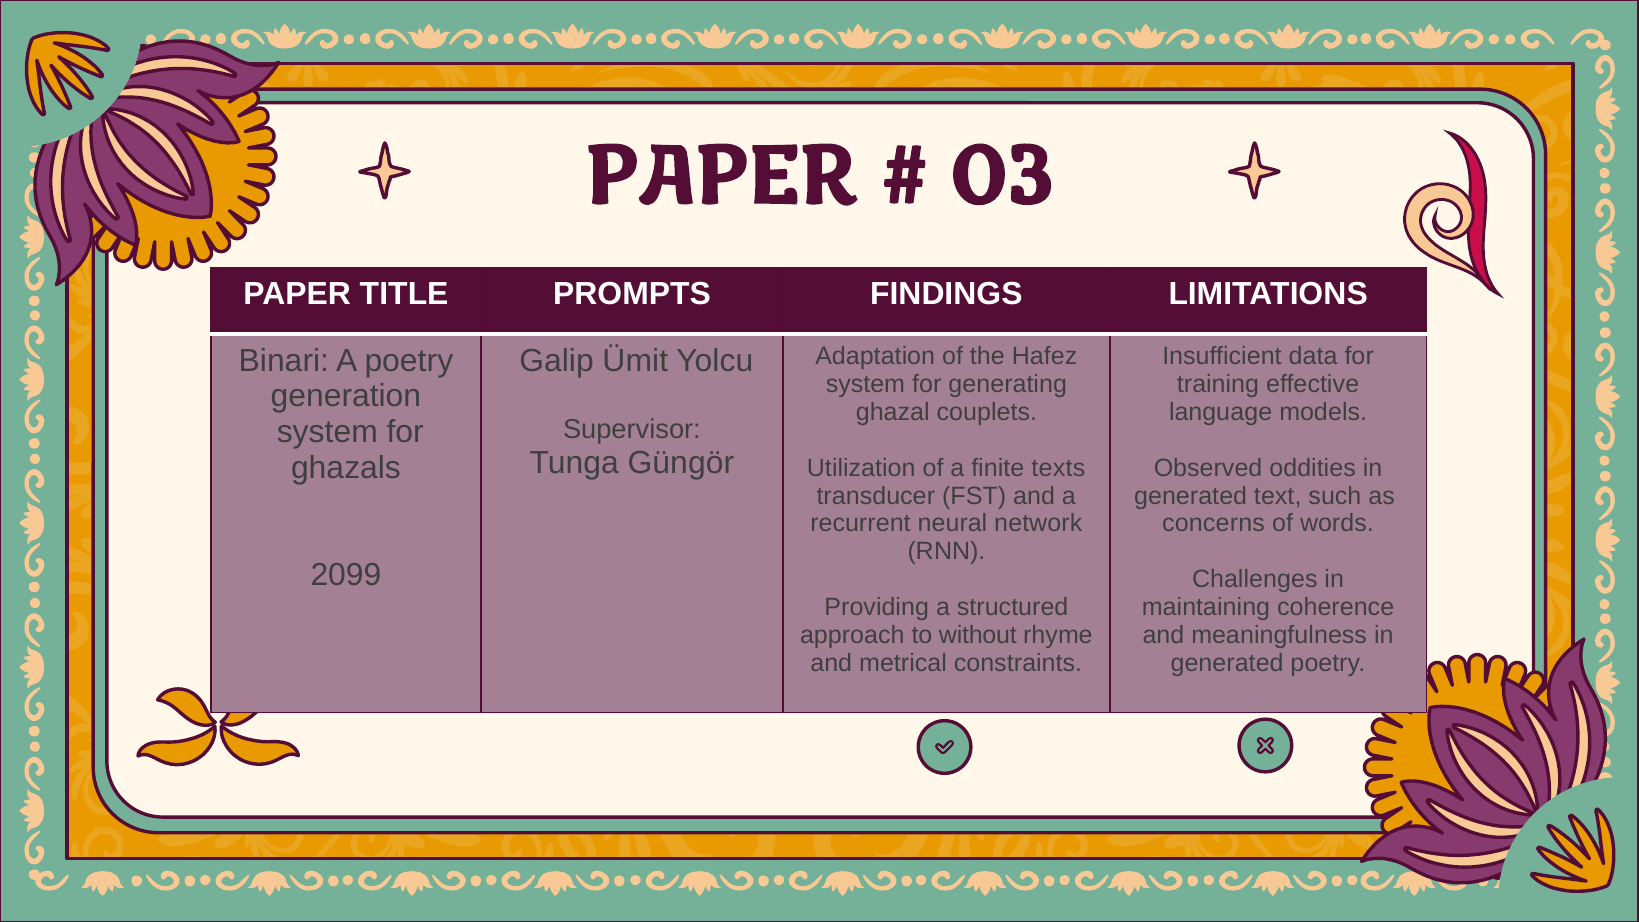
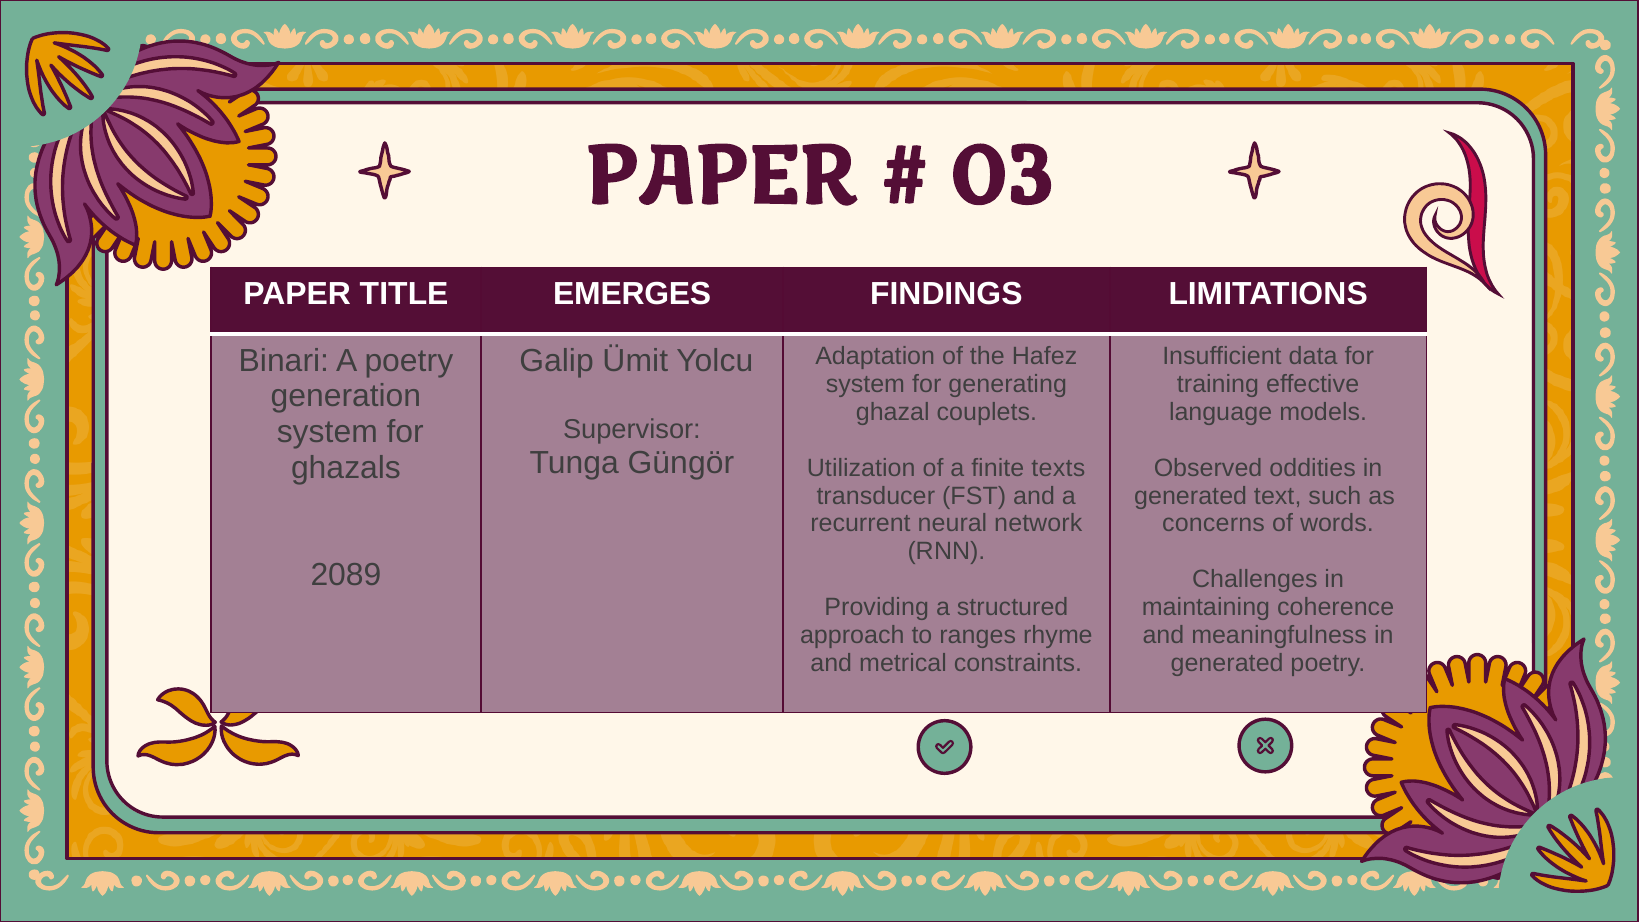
PROMPTS: PROMPTS -> EMERGES (632, 294)
2099: 2099 -> 2089 (346, 575)
without: without -> ranges (978, 635)
